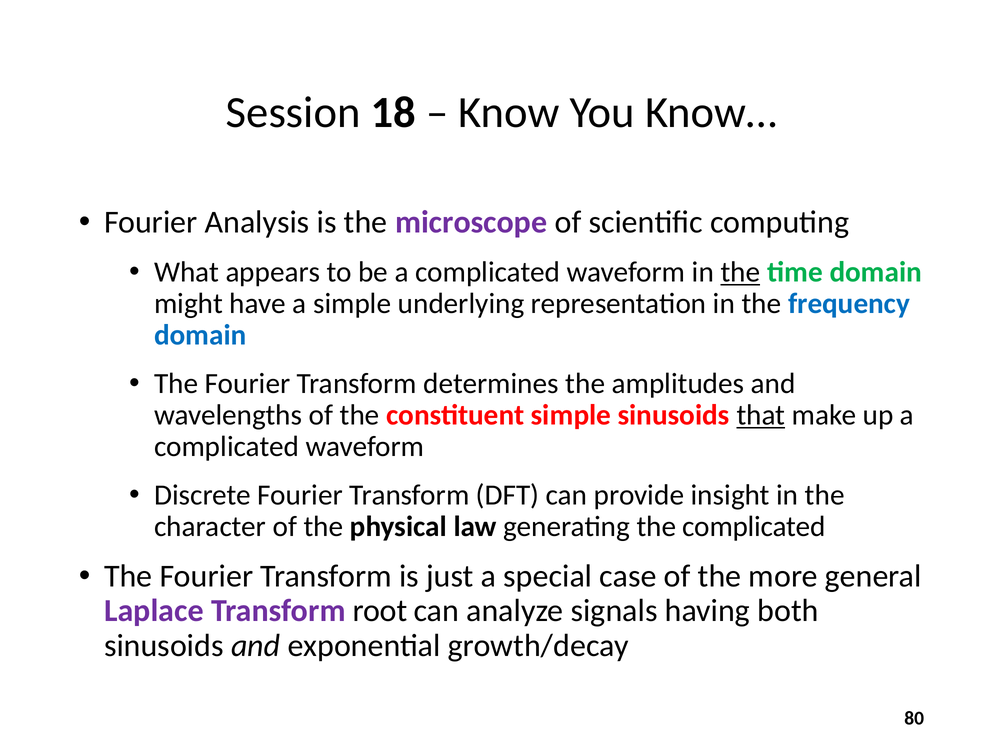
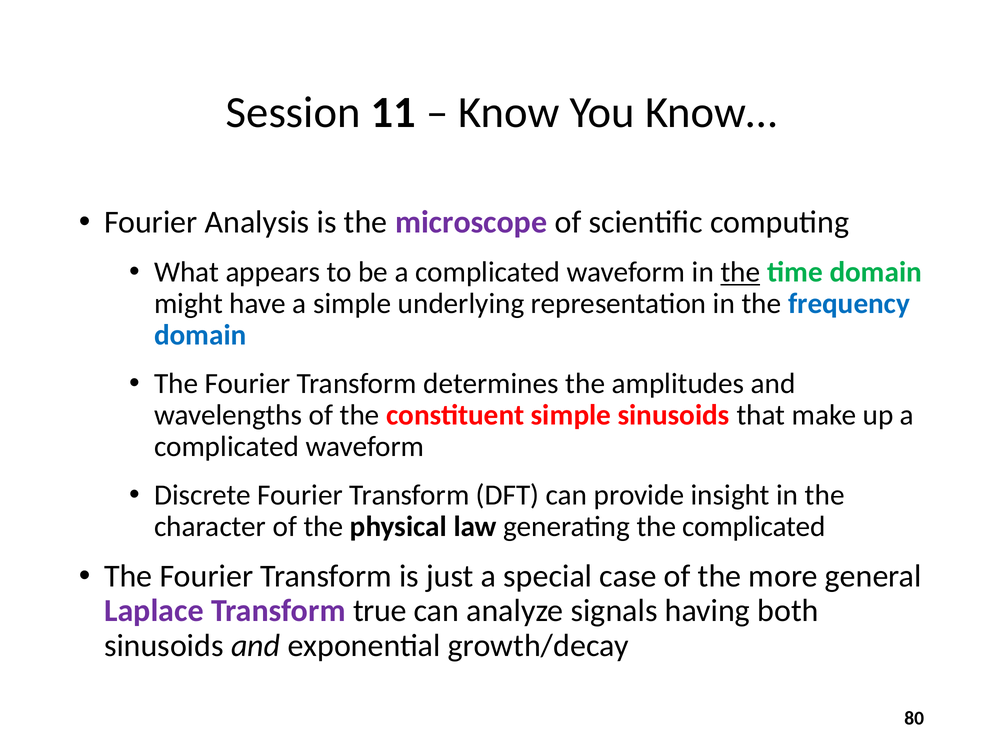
18: 18 -> 11 (393, 112)
that underline: present -> none (761, 415)
root: root -> true (380, 611)
